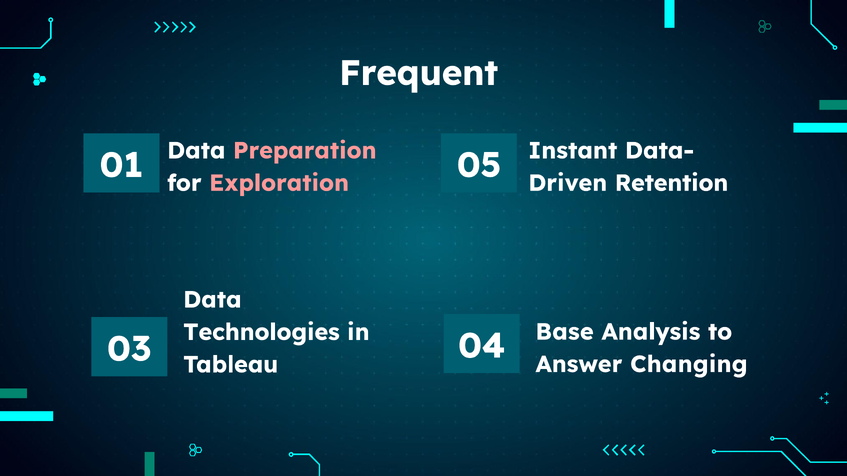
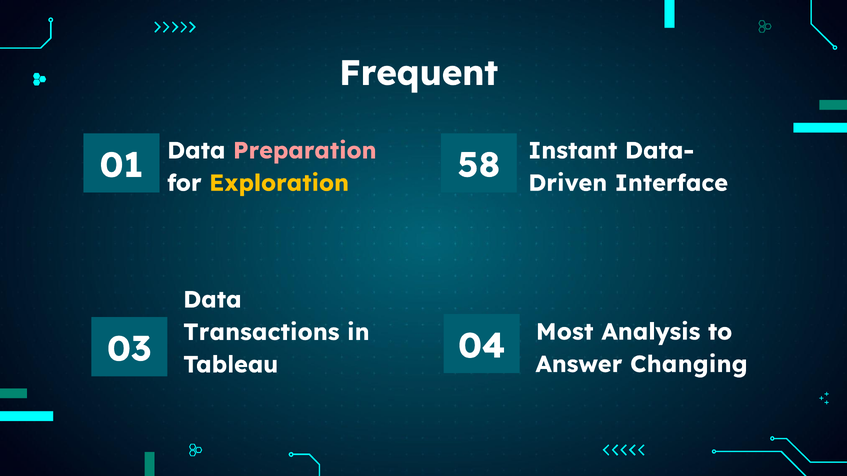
05: 05 -> 58 (479, 165)
Exploration colour: pink -> yellow (279, 183)
Retention: Retention -> Interface (671, 183)
Base: Base -> Most (565, 332)
Technologies: Technologies -> Transactions (261, 333)
